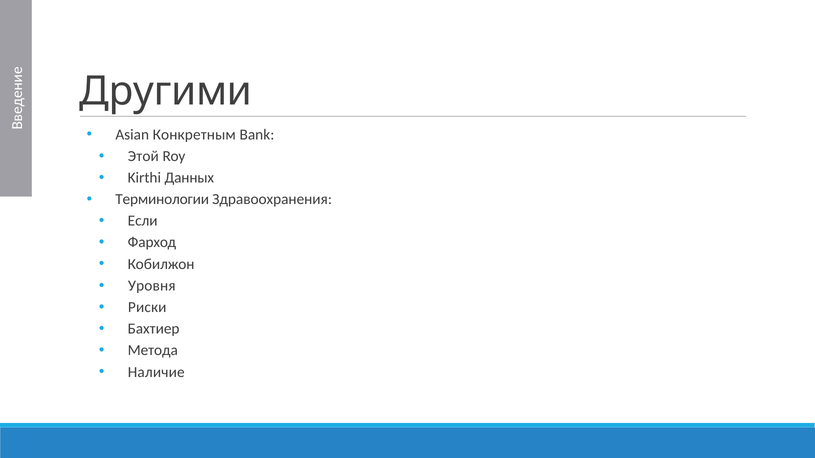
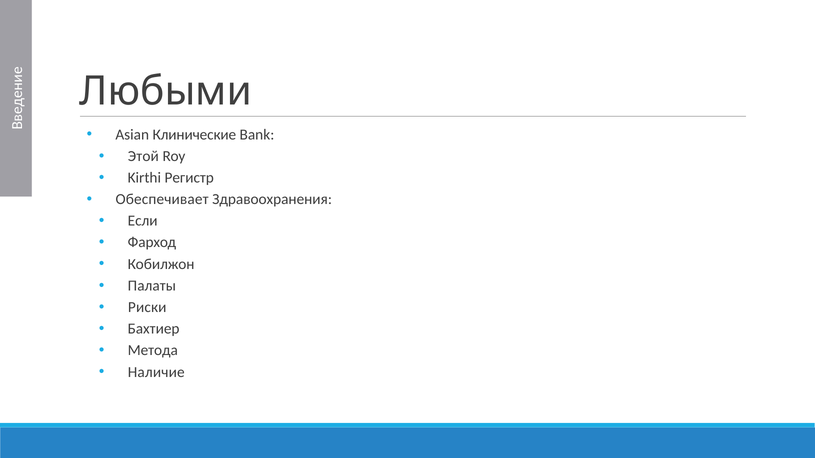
Другими: Другими -> Любыми (166, 91)
Конкретным: Конкретным -> Клинические (194, 135)
Данных: Данных -> Регистр (189, 178)
Терминологии: Терминологии -> Обеспечивает (162, 199)
Уровня: Уровня -> Палаты (152, 286)
